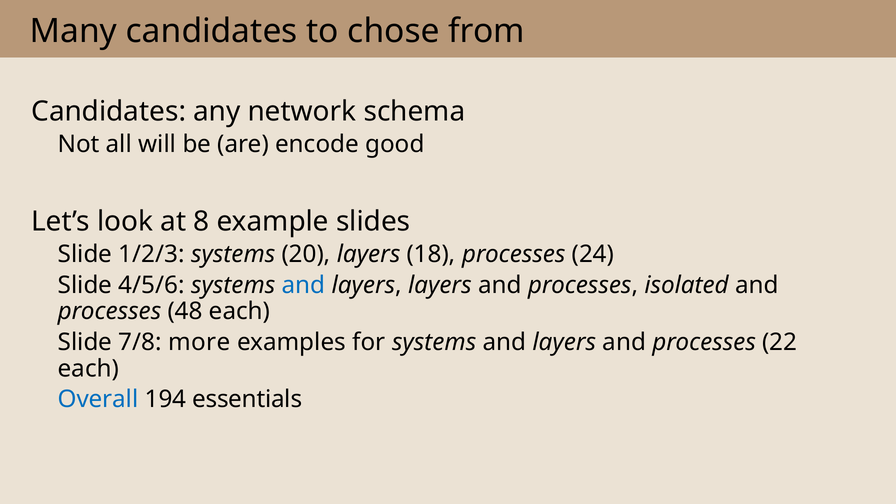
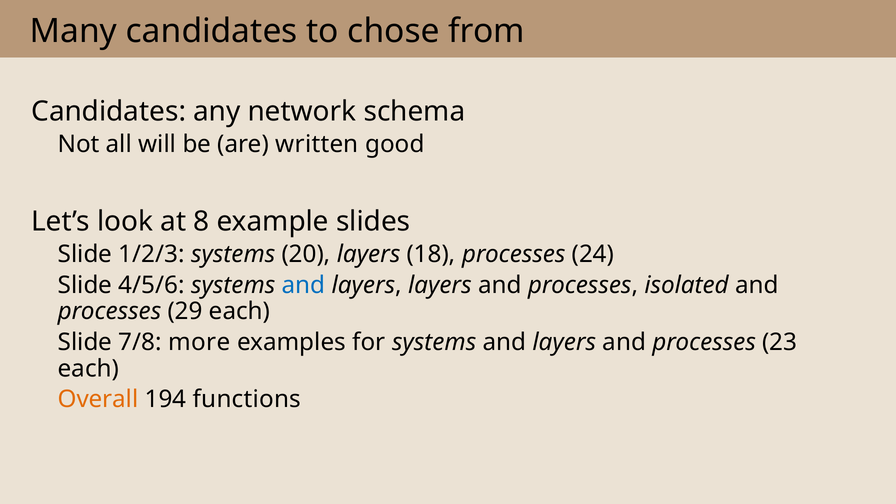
encode: encode -> written (317, 144)
48: 48 -> 29 (185, 311)
22: 22 -> 23 (780, 342)
Overall colour: blue -> orange (98, 399)
essentials: essentials -> functions (247, 399)
